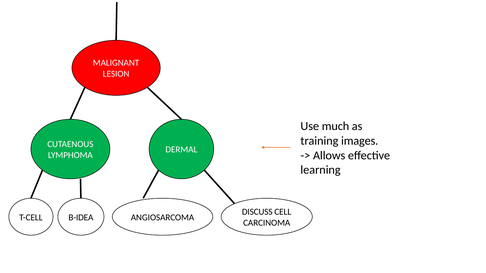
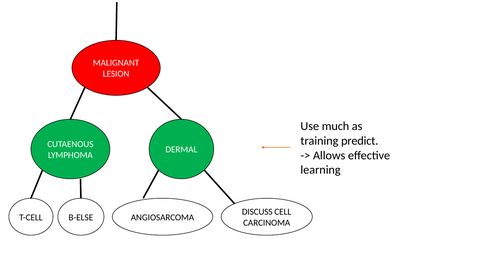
images: images -> predict (360, 141)
B-IDEA: B-IDEA -> B-ELSE (81, 218)
